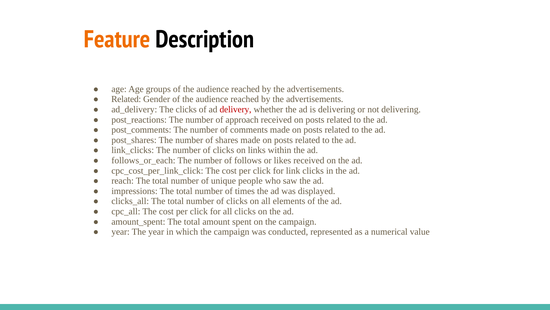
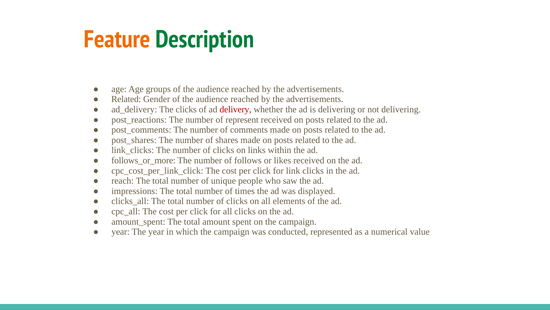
Description colour: black -> green (205, 39)
approach: approach -> represent (242, 119)
follows_or_each: follows_or_each -> follows_or_more (143, 160)
